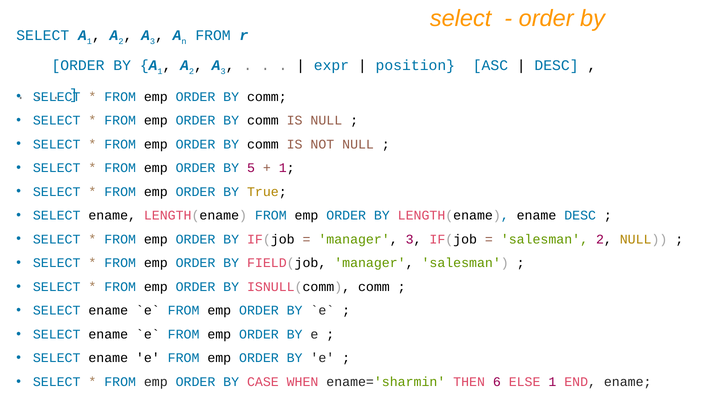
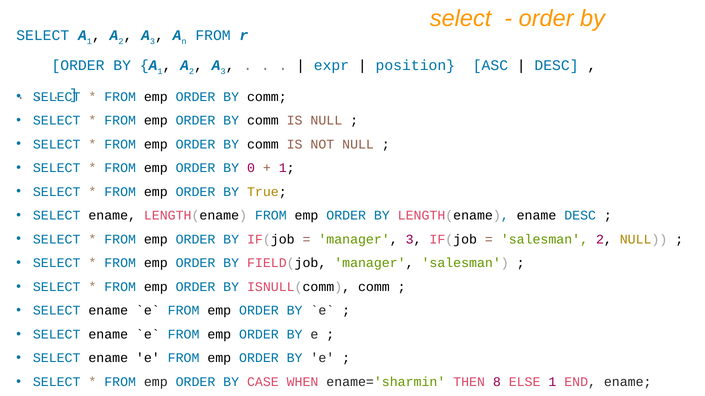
5: 5 -> 0 (251, 168)
6: 6 -> 8 (497, 382)
